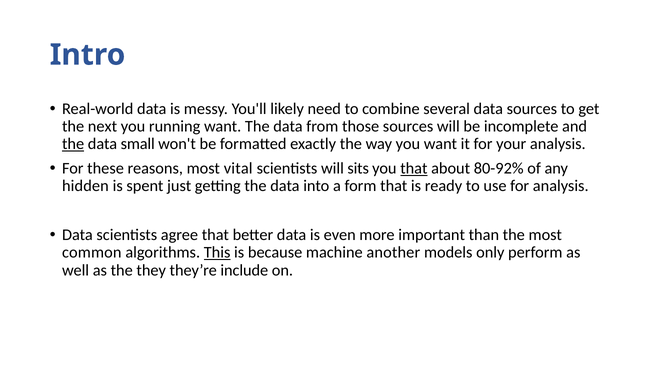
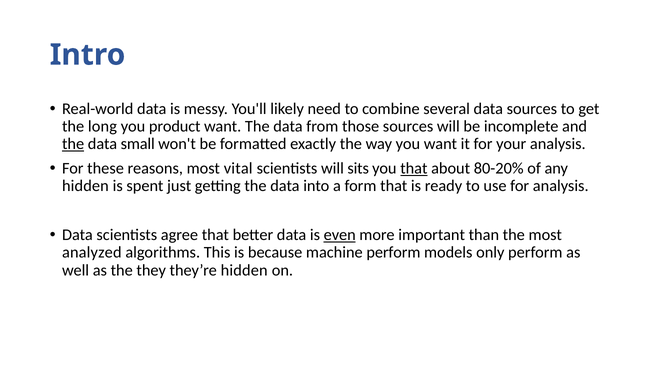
next: next -> long (102, 127)
running: running -> product (175, 127)
80-92%: 80-92% -> 80-20% (499, 169)
even underline: none -> present (340, 235)
common: common -> analyzed (92, 253)
This underline: present -> none (217, 253)
machine another: another -> perform (393, 253)
they’re include: include -> hidden (244, 270)
